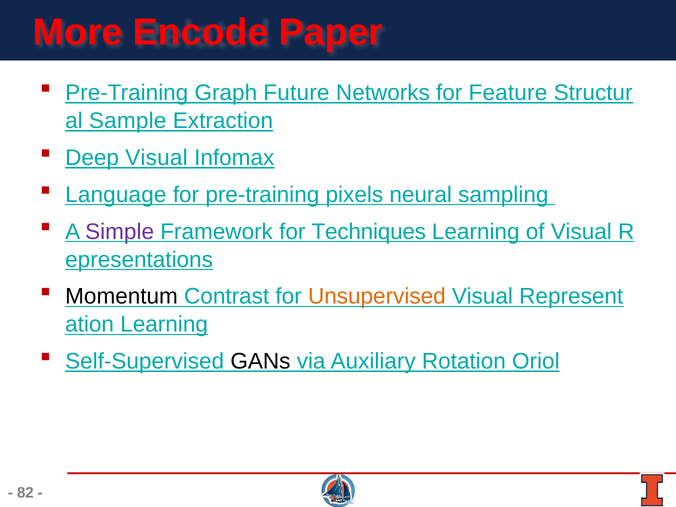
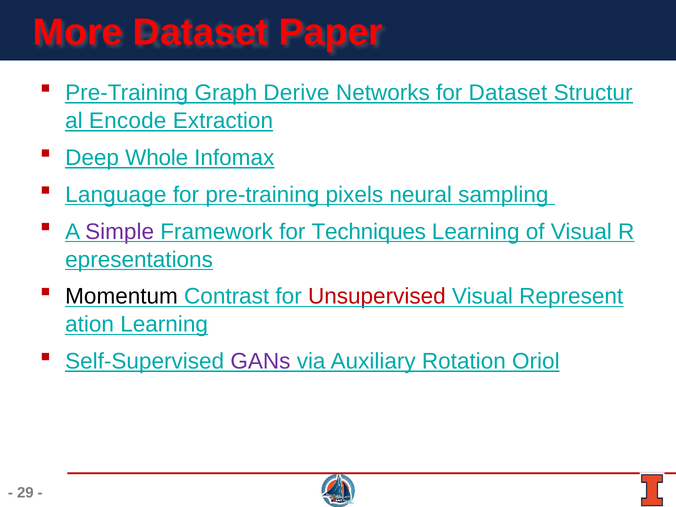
More Encode: Encode -> Dataset (201, 32)
Future: Future -> Derive (296, 93)
for Feature: Feature -> Dataset (508, 93)
Sample: Sample -> Encode (128, 121)
Deep Visual: Visual -> Whole (157, 158)
Unsupervised colour: orange -> red (377, 297)
GANs colour: black -> purple (260, 361)
82: 82 -> 29 (25, 493)
